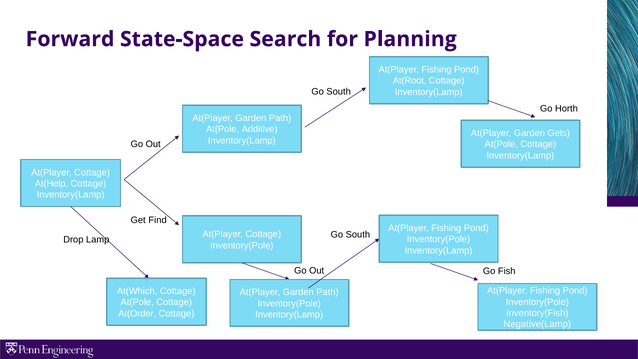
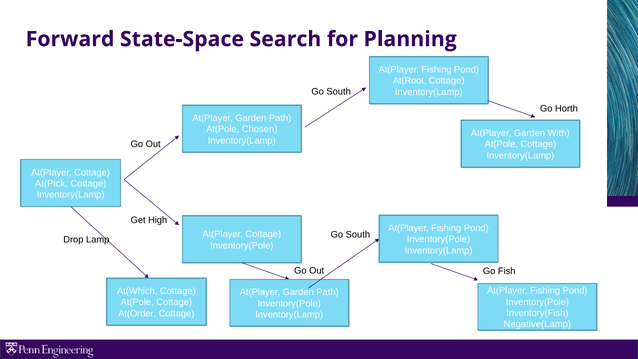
Additive: Additive -> Chosen (260, 129)
Gets: Gets -> With (559, 133)
At(Help: At(Help -> At(Pick (51, 184)
Find: Find -> High (158, 220)
